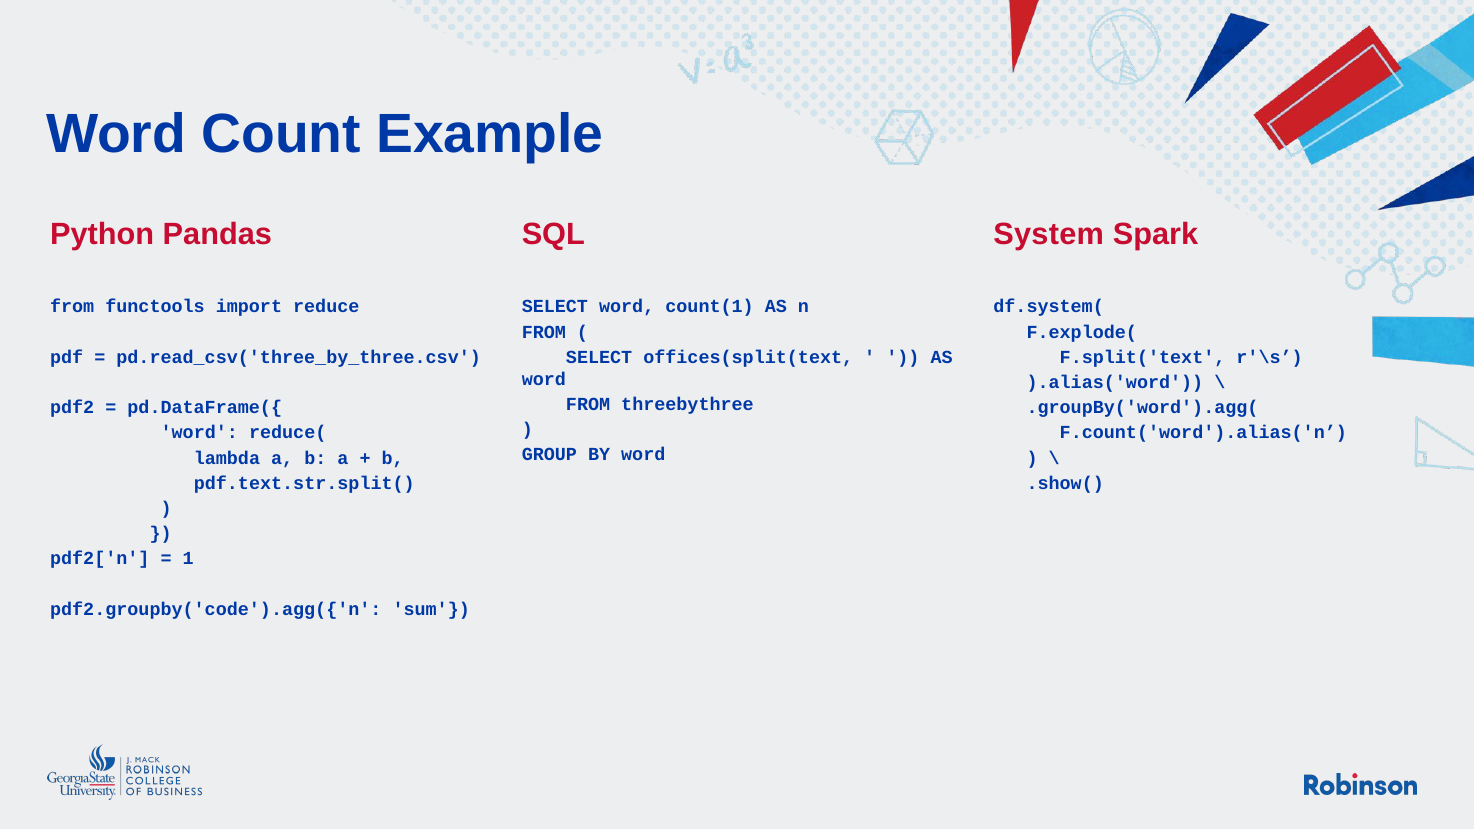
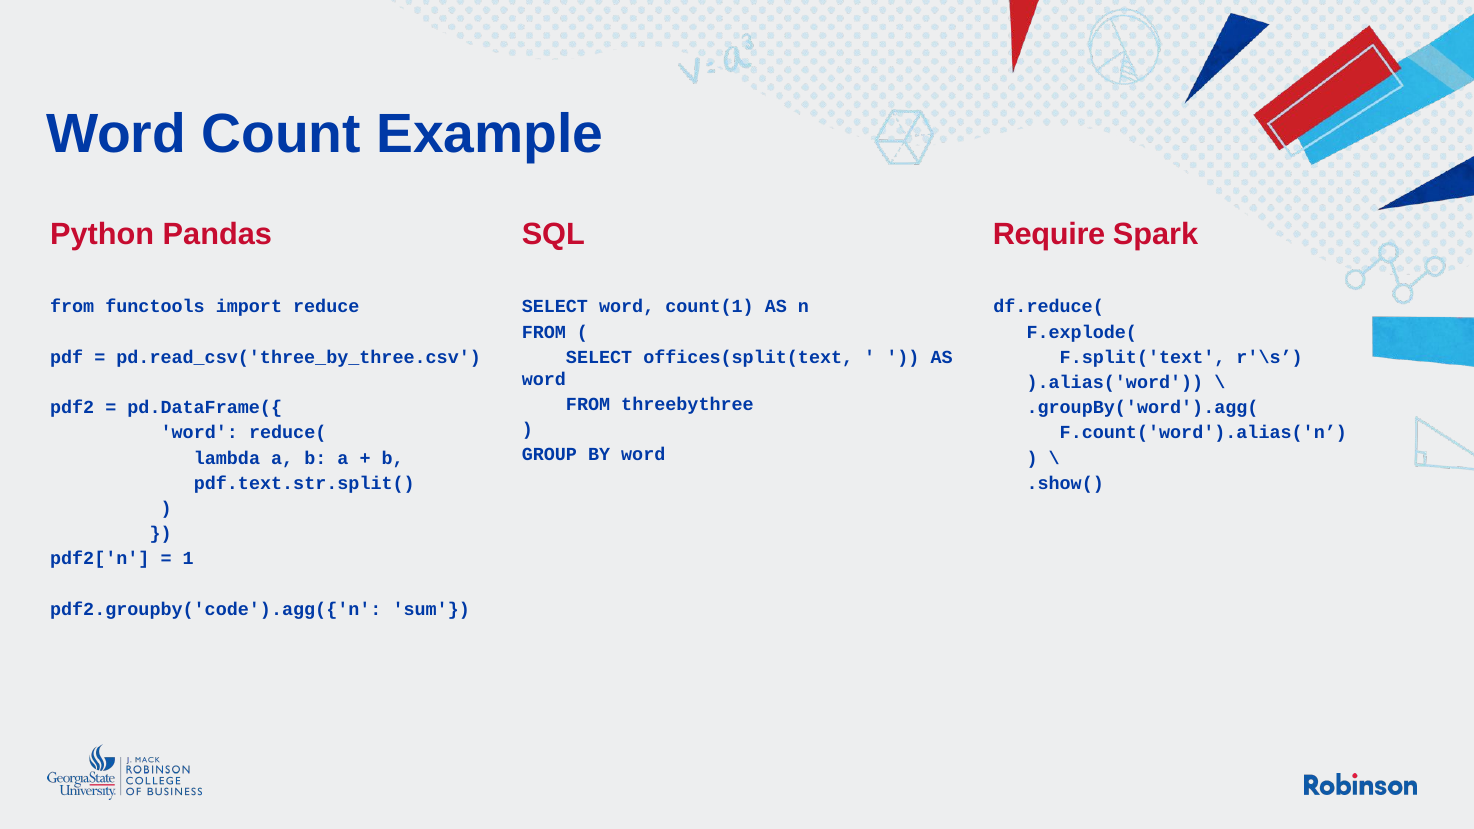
System: System -> Require (1049, 235)
df.system(: df.system( -> df.reduce( (1049, 307)
